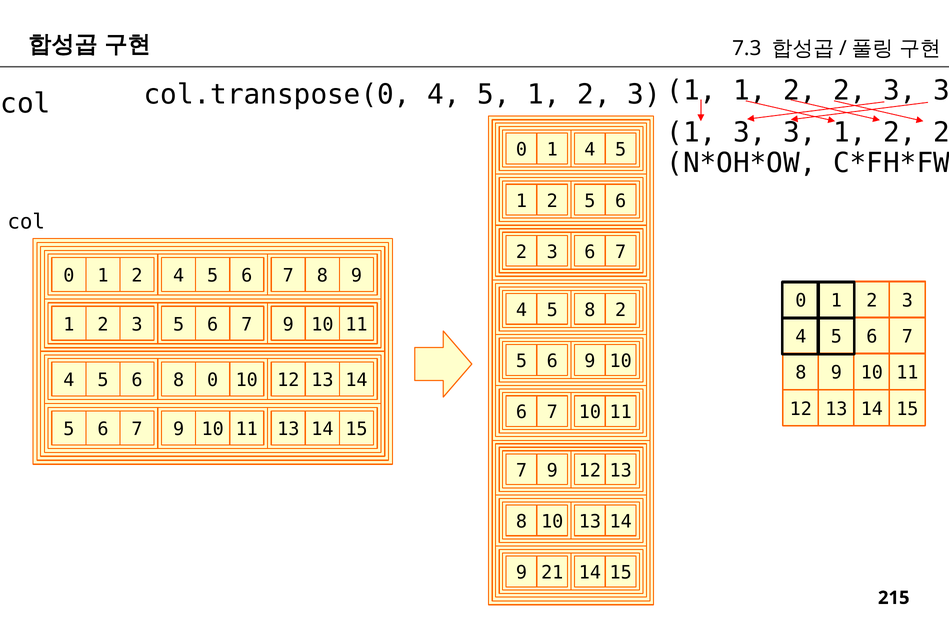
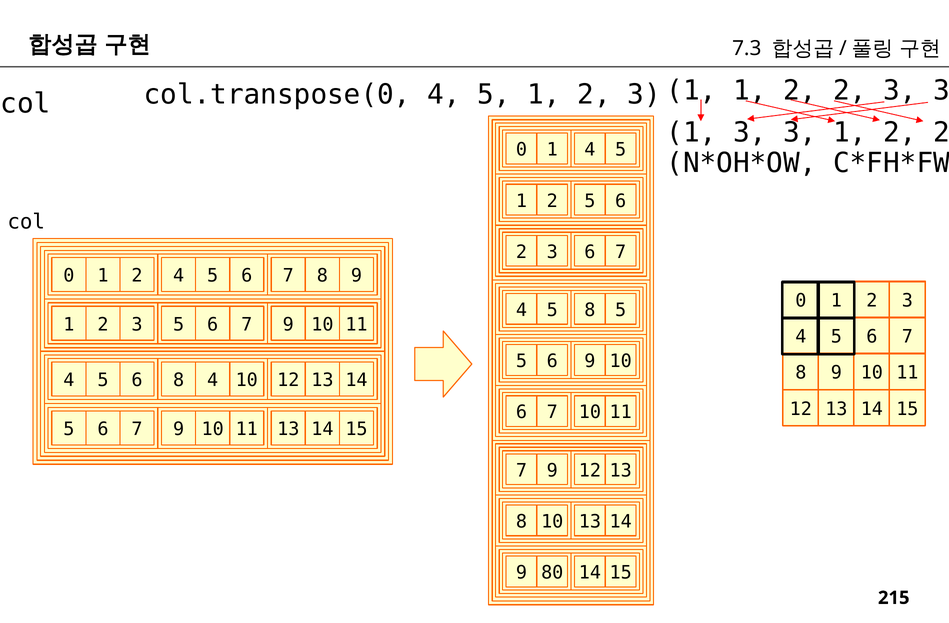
8 2: 2 -> 5 (621, 310)
8 0: 0 -> 4 (213, 381)
21: 21 -> 80 (552, 573)
